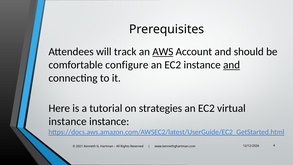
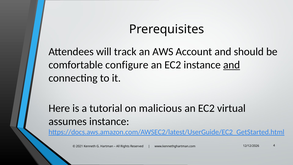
AWS underline: present -> none (163, 52)
strategies: strategies -> malicious (160, 108)
instance: instance -> assumes (68, 121)
